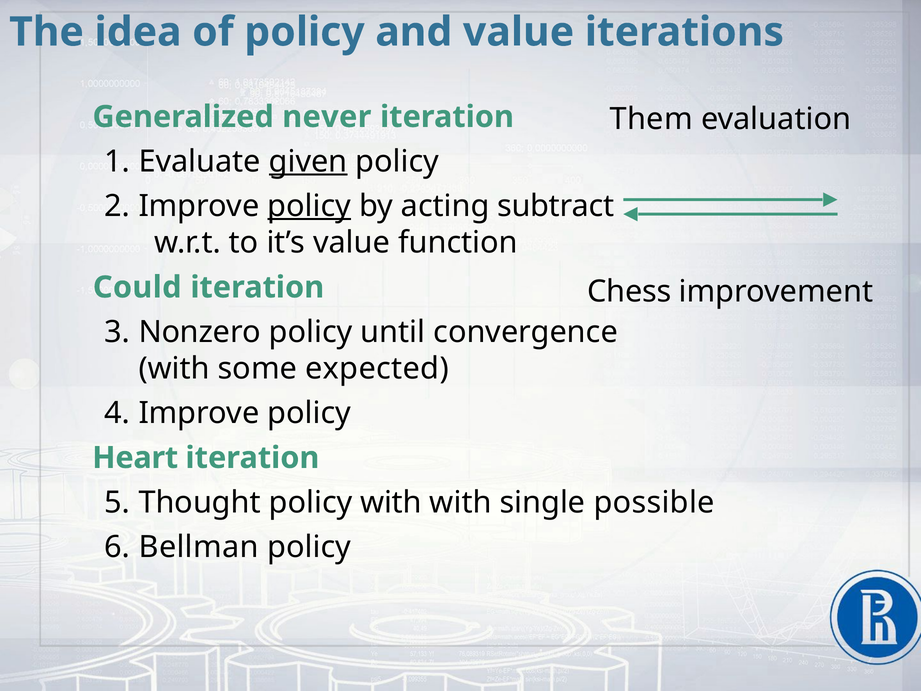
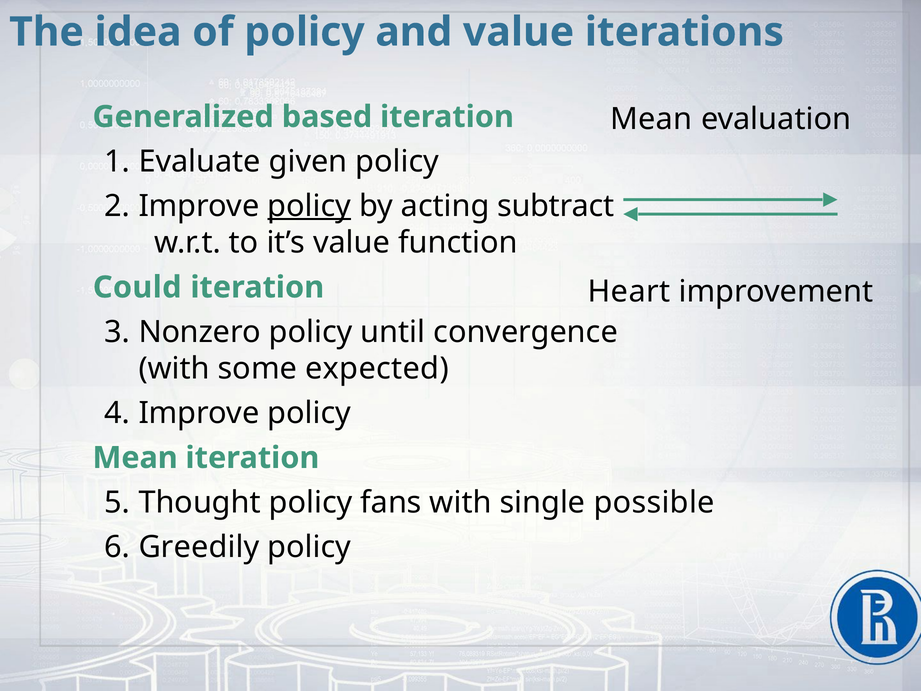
Them: Them -> Mean (651, 119)
never: never -> based (327, 117)
given underline: present -> none (308, 161)
Chess: Chess -> Heart (629, 292)
Heart: Heart -> Mean (135, 458)
policy with: with -> fans (391, 502)
Bellman: Bellman -> Greedily (199, 547)
